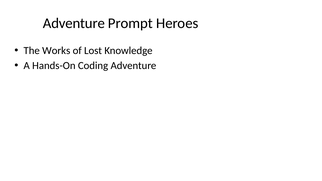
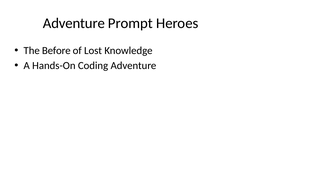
Works: Works -> Before (56, 51)
